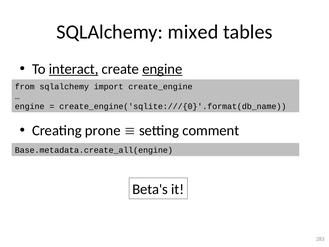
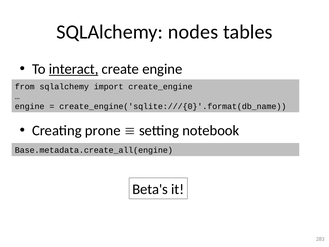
mixed: mixed -> nodes (193, 32)
engine underline: present -> none (162, 69)
comment: comment -> notebook (211, 130)
